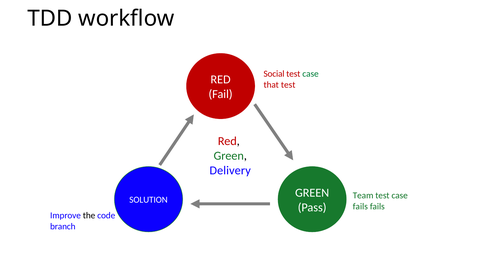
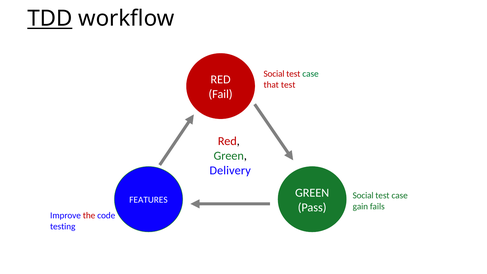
TDD underline: none -> present (50, 19)
Team: Team -> Social (363, 196)
SOLUTION: SOLUTION -> FEATURES (148, 200)
fails: fails -> gain (360, 207)
the colour: black -> red (89, 215)
branch: branch -> testing (63, 226)
